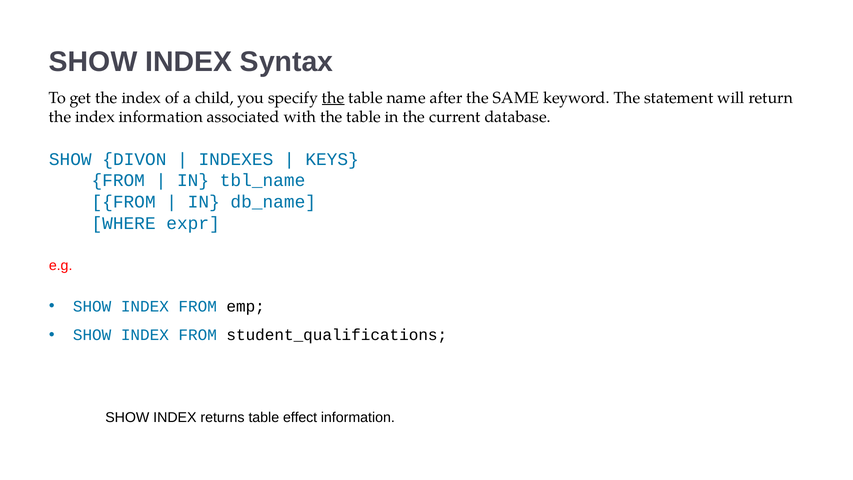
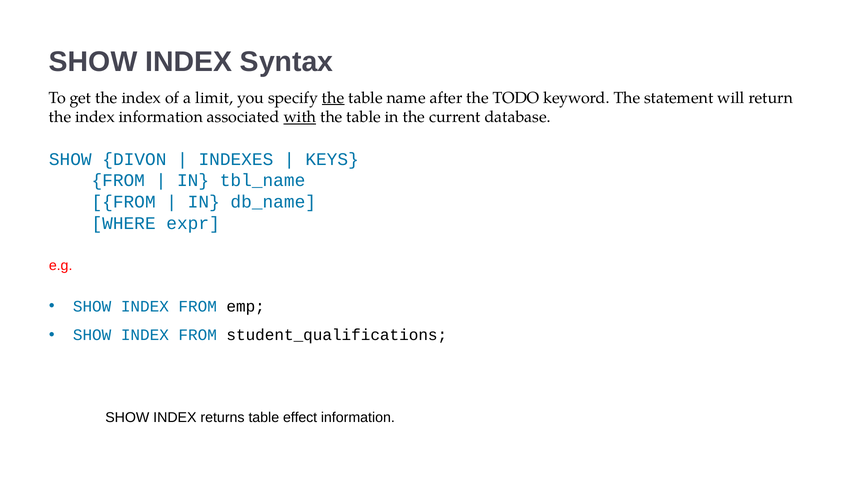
child: child -> limit (214, 98)
SAME: SAME -> TODO (516, 98)
with underline: none -> present (300, 117)
